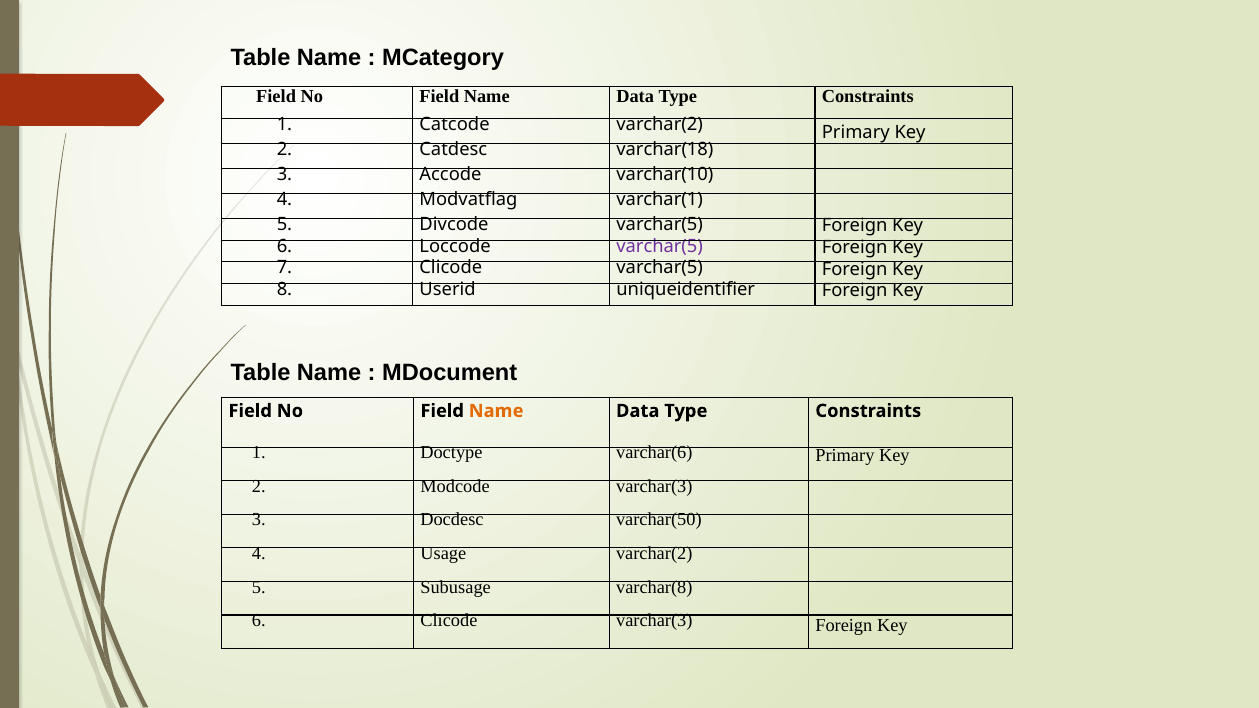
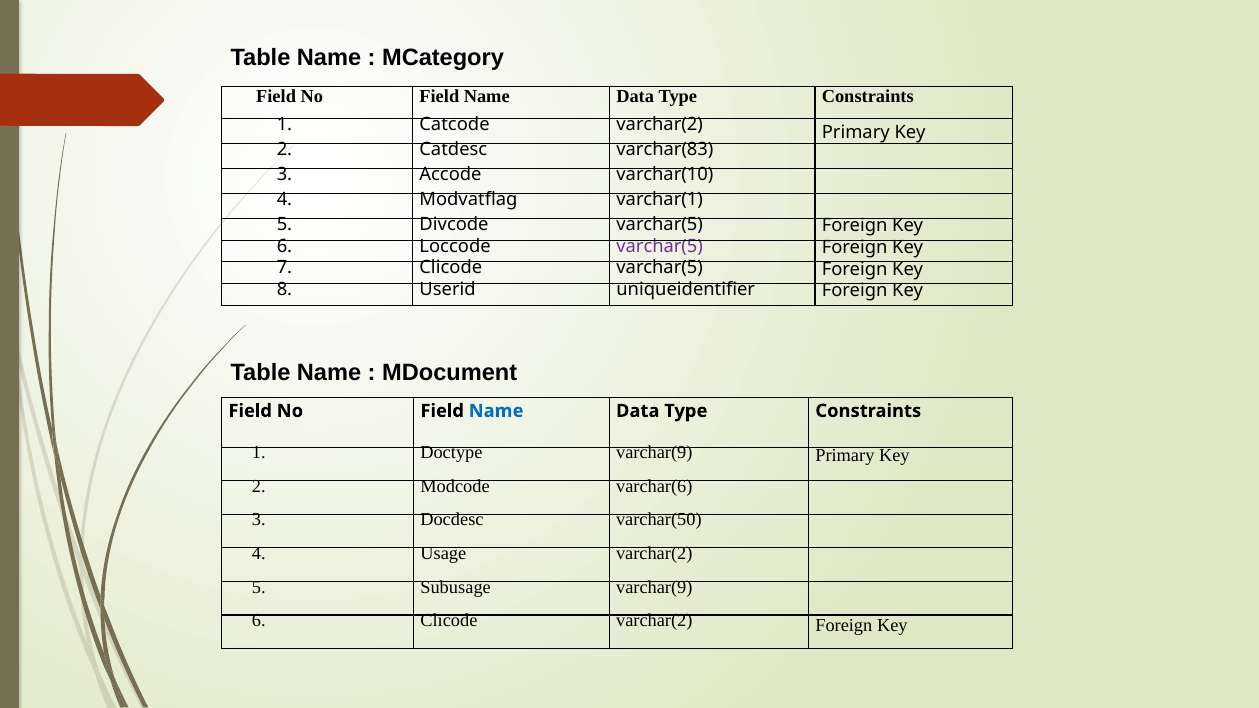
varchar(18: varchar(18 -> varchar(83 (665, 149)
Name colour: orange -> blue (496, 411)
Doctype varchar(6: varchar(6 -> varchar(9 (654, 453)
Modcode varchar(3: varchar(3 -> varchar(6 (654, 486)
Subusage varchar(8: varchar(8 -> varchar(9 (654, 587)
Clicode varchar(3: varchar(3 -> varchar(2 (654, 621)
